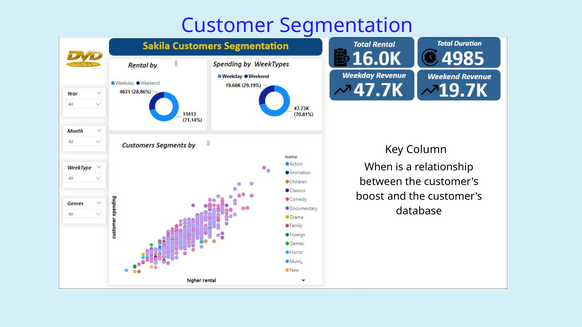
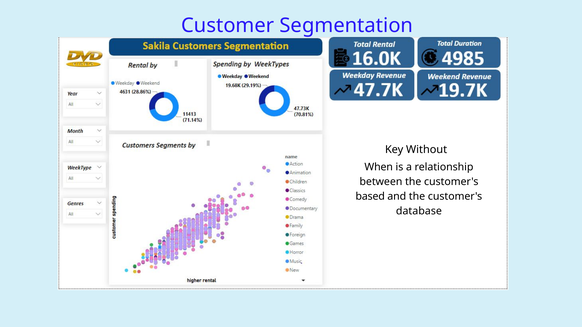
Column: Column -> Without (427, 150)
boost: boost -> based (370, 197)
